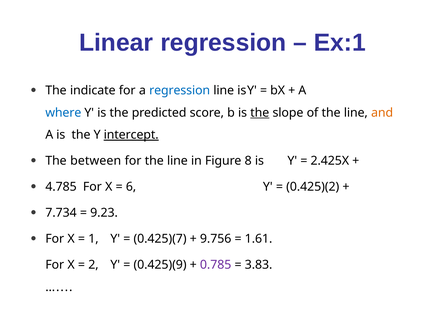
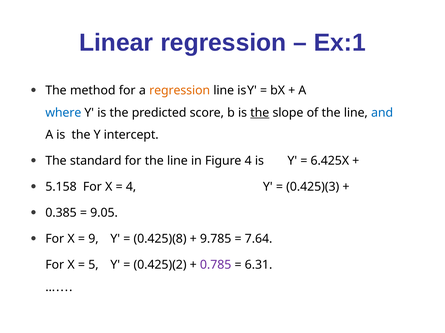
indicate: indicate -> method (93, 91)
regression colour: blue -> orange (180, 91)
and colour: orange -> blue (382, 113)
intercept underline: present -> none (131, 135)
between: between -> standard (96, 161)
Figure 8: 8 -> 4 (248, 161)
2.425X: 2.425X -> 6.425X (330, 161)
4.785: 4.785 -> 5.158 (61, 187)
6: 6 -> 4 (131, 187)
0.425)(2: 0.425)(2 -> 0.425)(3 (313, 187)
7.734: 7.734 -> 0.385 (61, 213)
9.23: 9.23 -> 9.05 (104, 213)
1: 1 -> 9 (93, 239)
0.425)(7: 0.425)(7 -> 0.425)(8 (160, 239)
9.756: 9.756 -> 9.785 (216, 239)
1.61: 1.61 -> 7.64 (259, 239)
2: 2 -> 5 (93, 265)
0.425)(9: 0.425)(9 -> 0.425)(2 (160, 265)
3.83: 3.83 -> 6.31 (259, 265)
